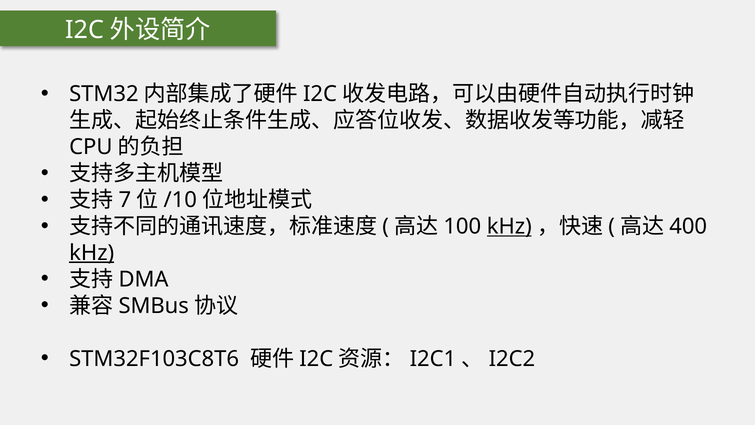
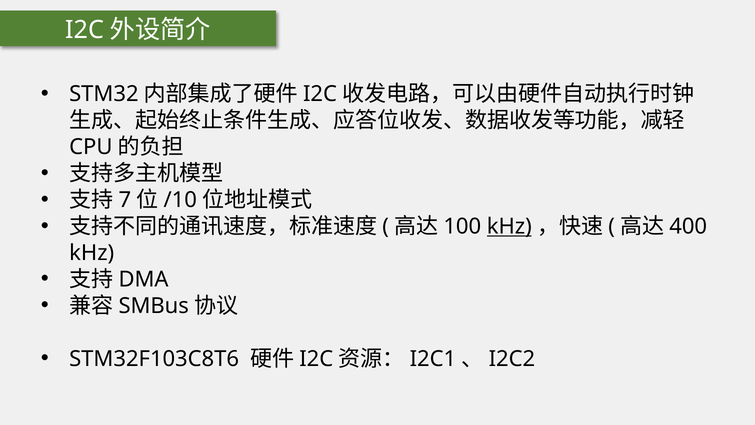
kHz underline: present -> none (92, 253)
